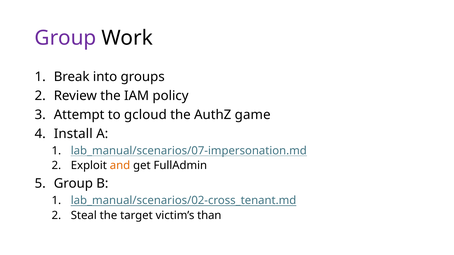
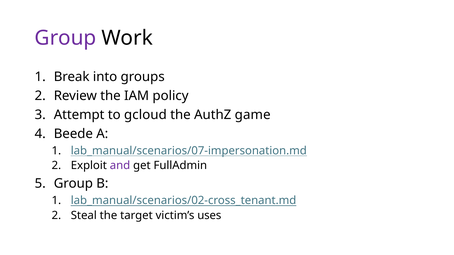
Install: Install -> Beede (73, 134)
and colour: orange -> purple (120, 166)
than: than -> uses (209, 216)
